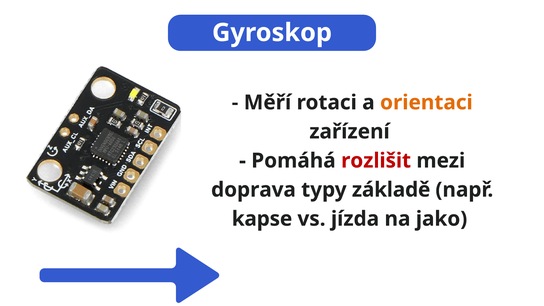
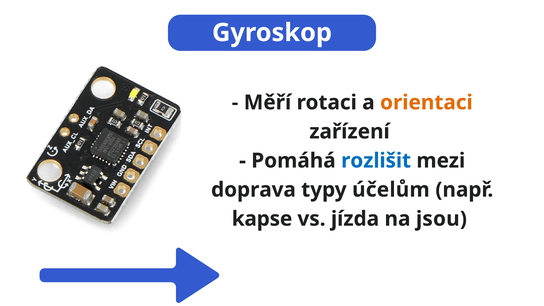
rozlišit colour: red -> blue (376, 161)
základě: základě -> účelům (391, 190)
jako: jako -> jsou (441, 219)
